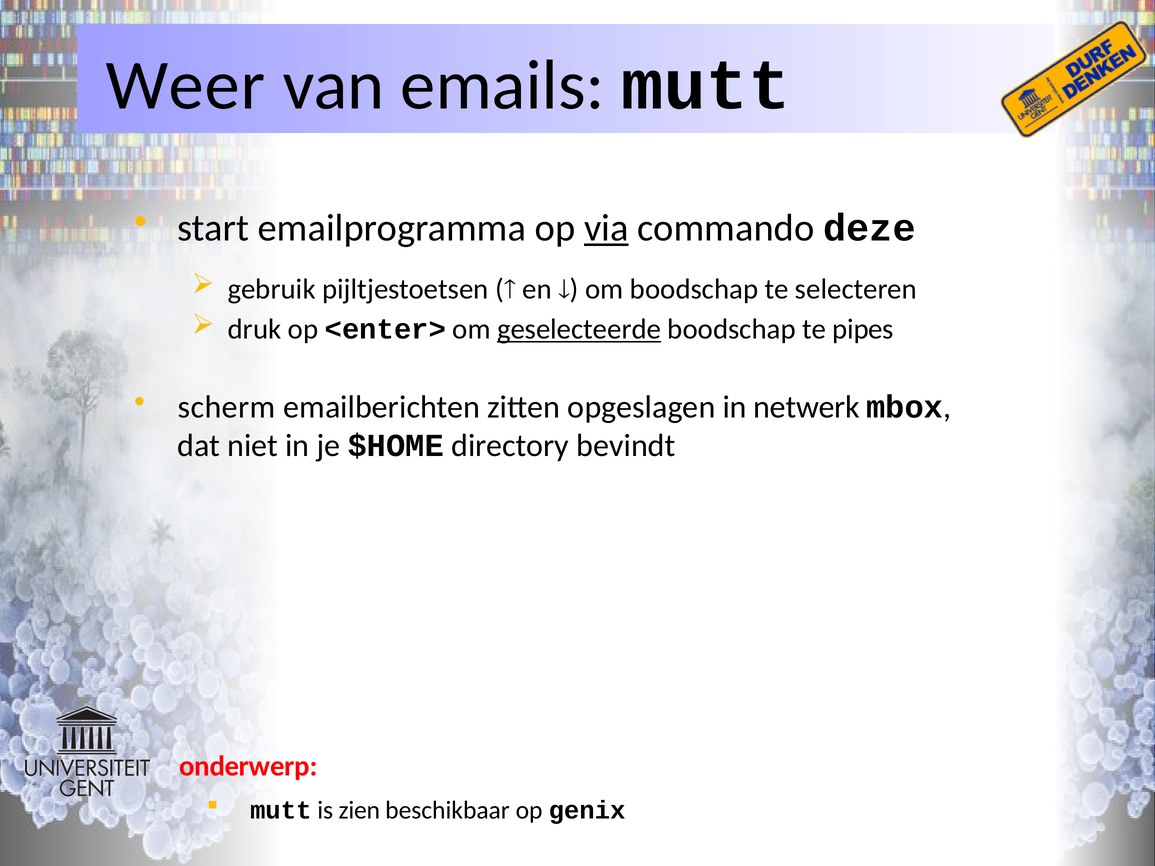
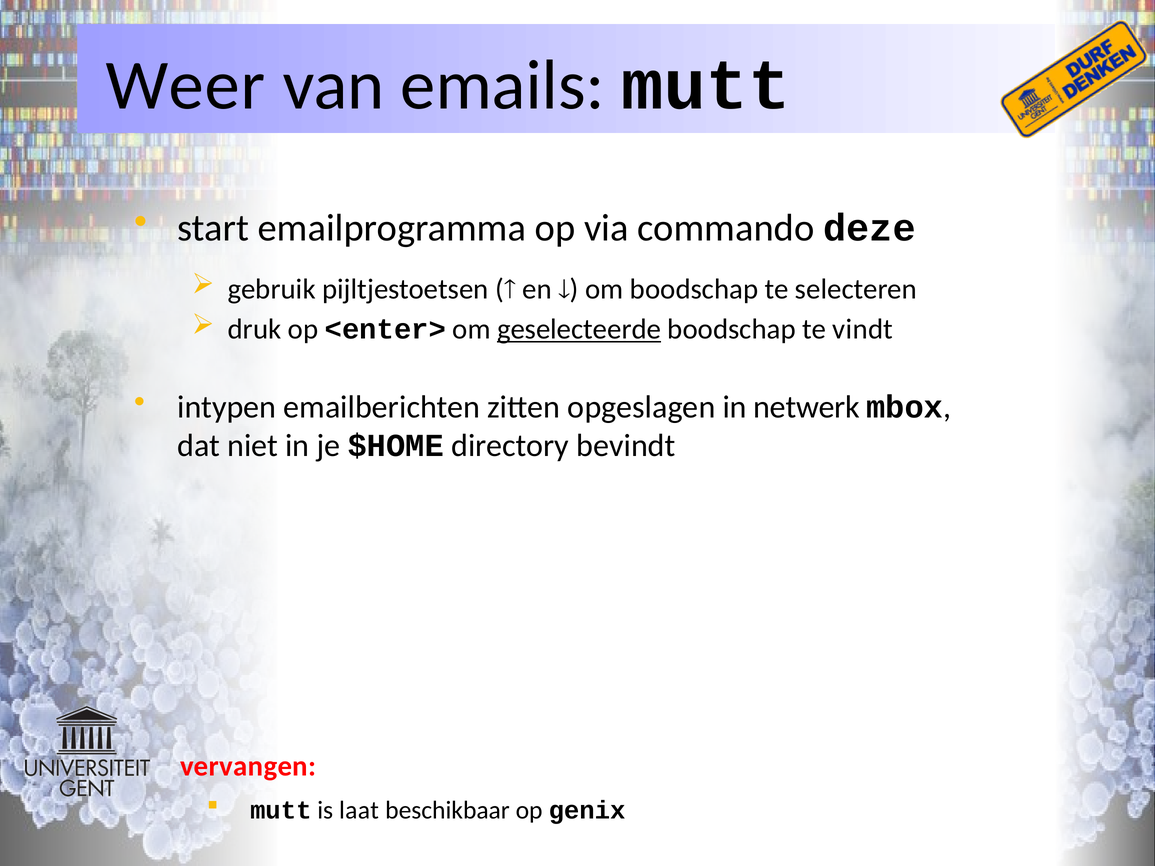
via underline: present -> none (606, 228)
pipes: pipes -> vindt (863, 330)
scherm: scherm -> intypen (227, 407)
onderwerp: onderwerp -> vervangen (248, 767)
zien: zien -> laat (359, 810)
